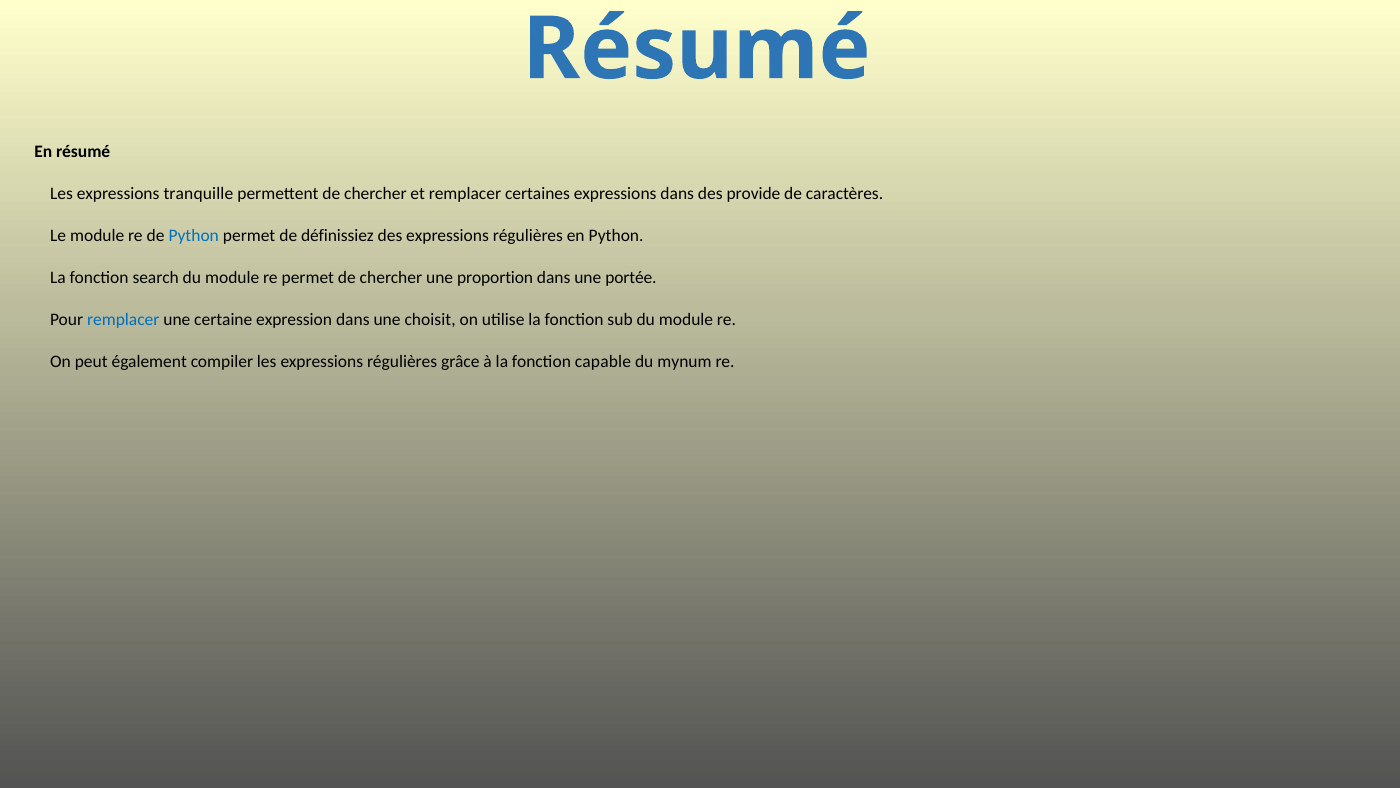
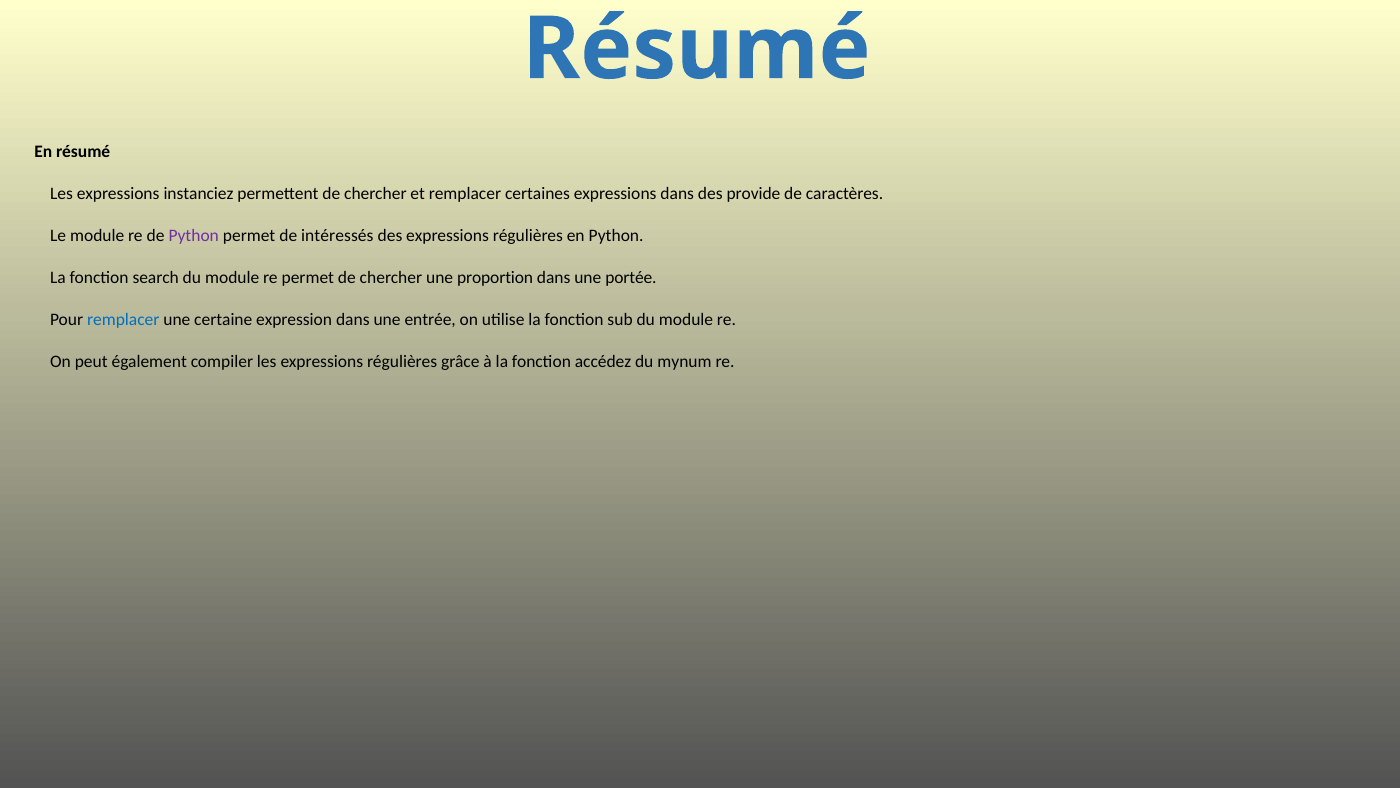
tranquille: tranquille -> instanciez (198, 194)
Python colour: blue -> purple (194, 236)
définissiez: définissiez -> intéressés (337, 236)
choisit: choisit -> entrée (430, 320)
capable: capable -> accédez (603, 362)
